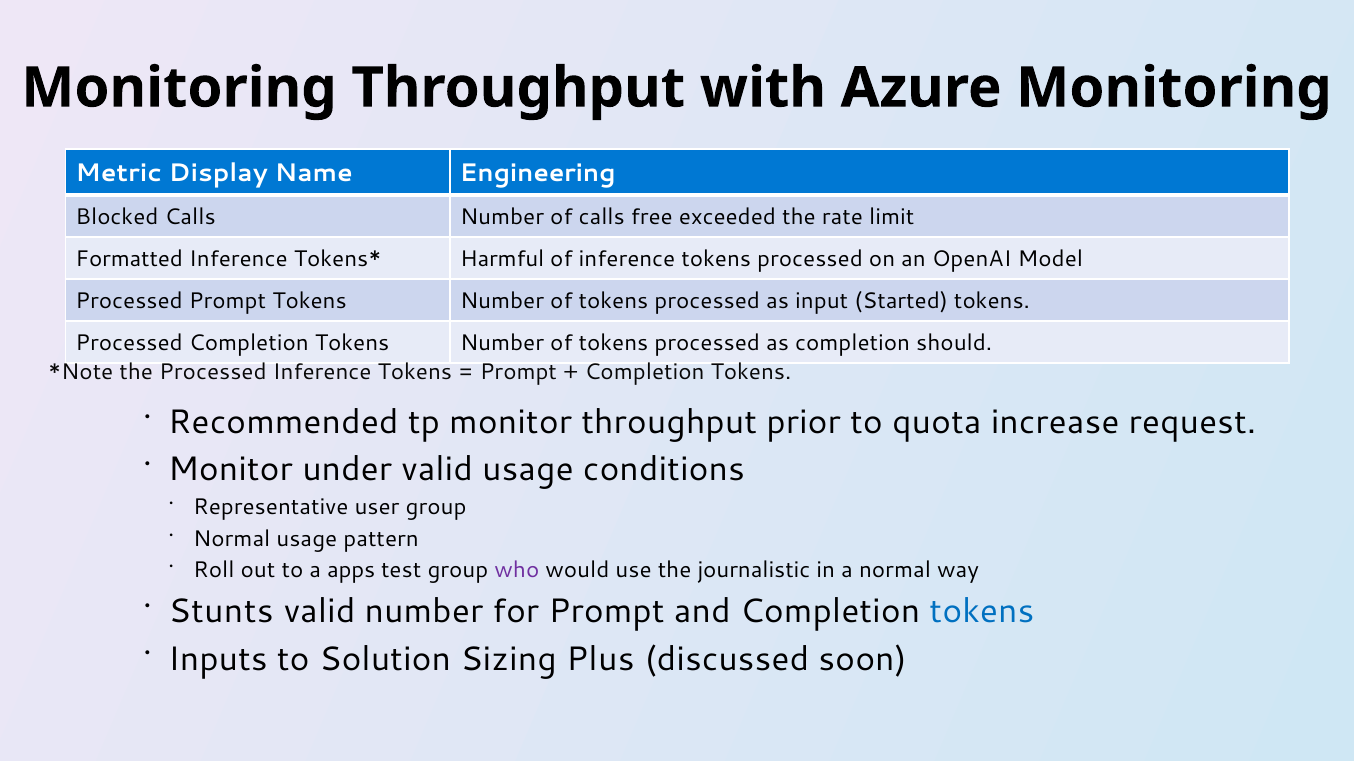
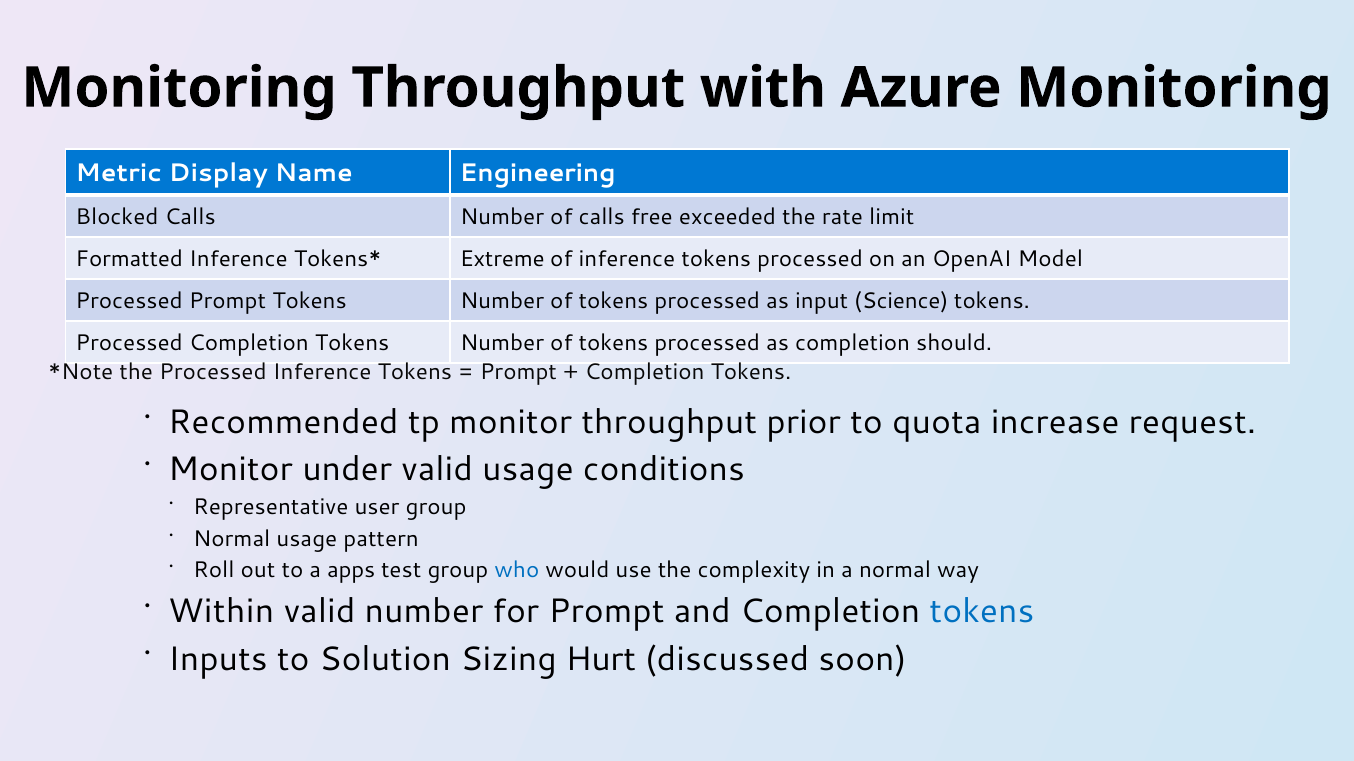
Harmful: Harmful -> Extreme (502, 259)
Started: Started -> Science (901, 301)
who colour: purple -> blue (517, 571)
journalistic: journalistic -> complexity (754, 571)
Stunts: Stunts -> Within (221, 612)
Plus: Plus -> Hurt (601, 660)
